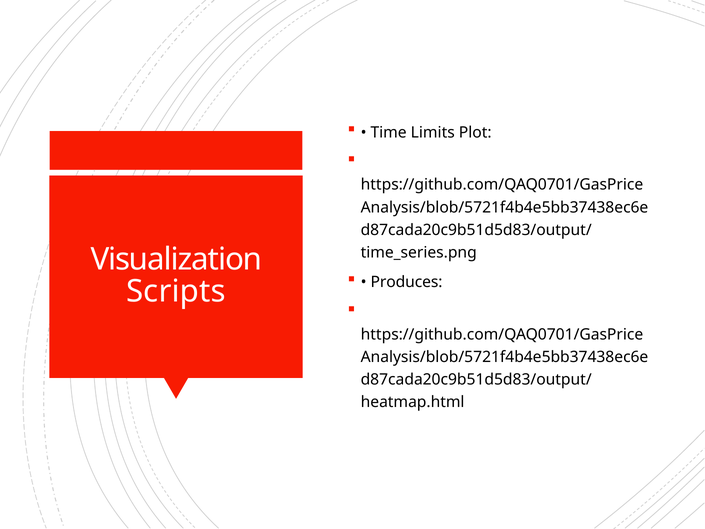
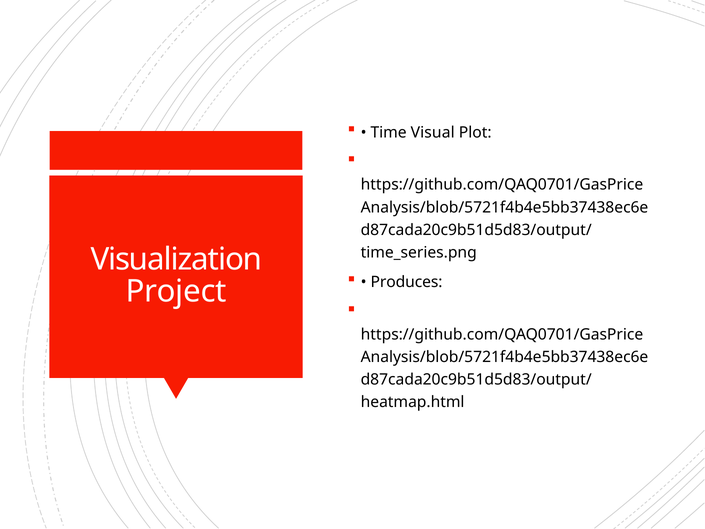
Limits: Limits -> Visual (433, 132)
Scripts: Scripts -> Project (176, 291)
